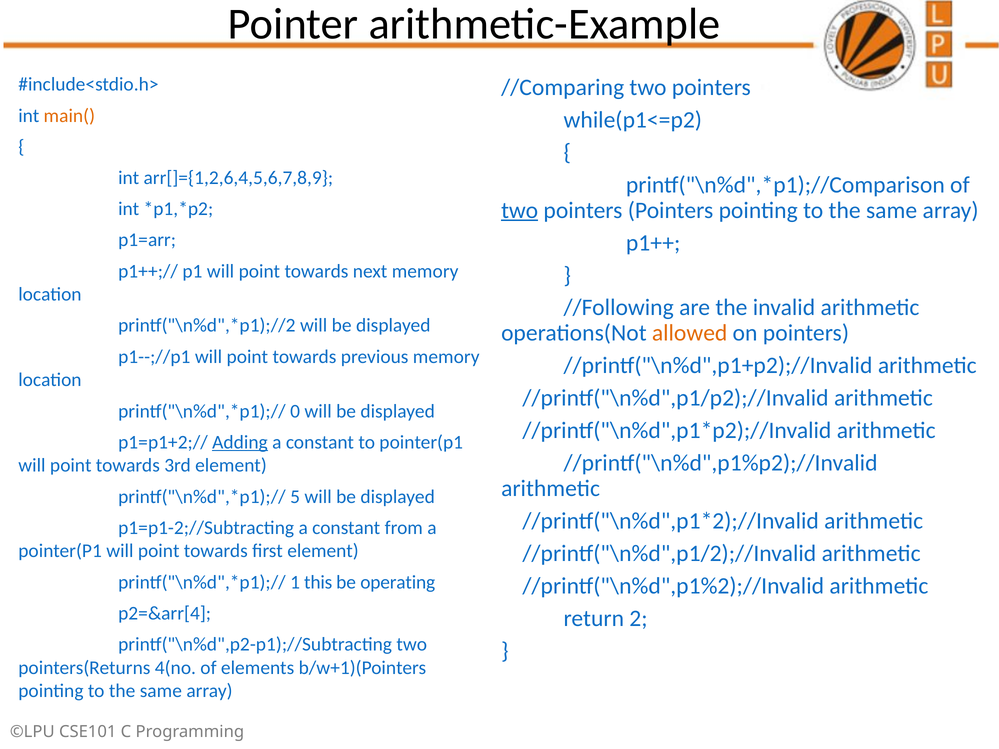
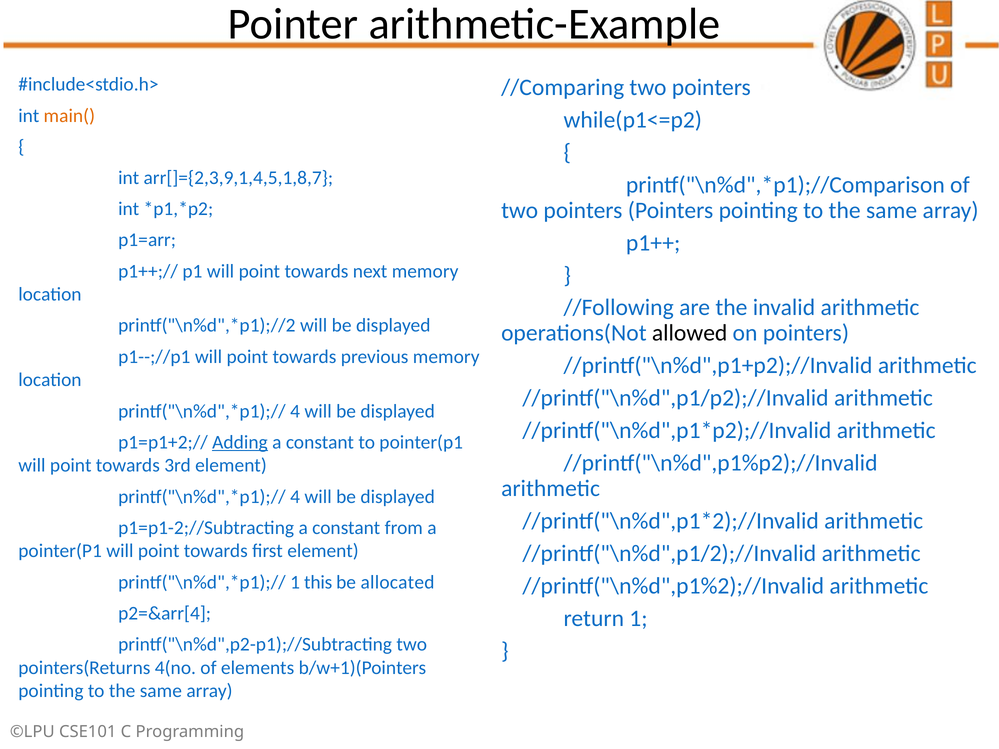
arr[]={1,2,6,4,5,6,7,8,9: arr[]={1,2,6,4,5,6,7,8,9 -> arr[]={2,3,9,1,4,5,1,8,7 (238, 178)
two underline: present -> none (520, 210)
allowed colour: orange -> black (690, 333)
0: 0 -> 4 (295, 411)
5: 5 -> 4 (295, 497)
operating: operating -> allocated (398, 582)
return 2: 2 -> 1 (638, 619)
